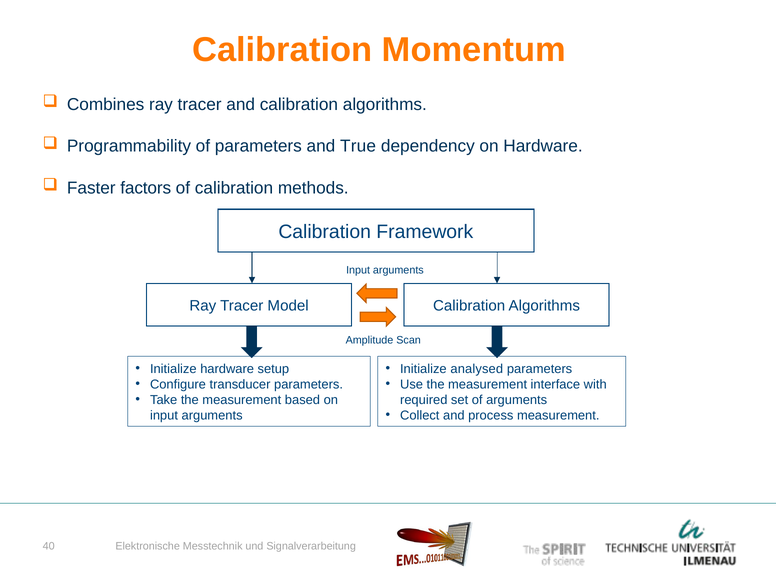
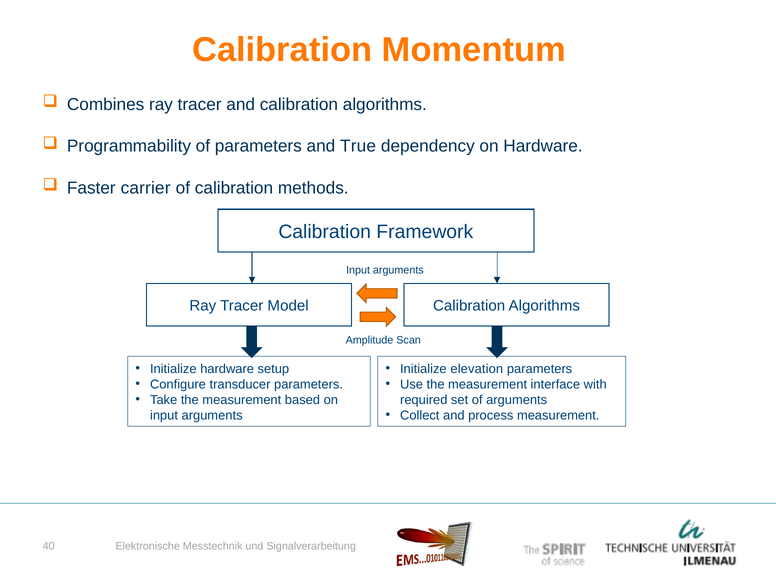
factors: factors -> carrier (146, 188)
analysed: analysed -> elevation (477, 369)
